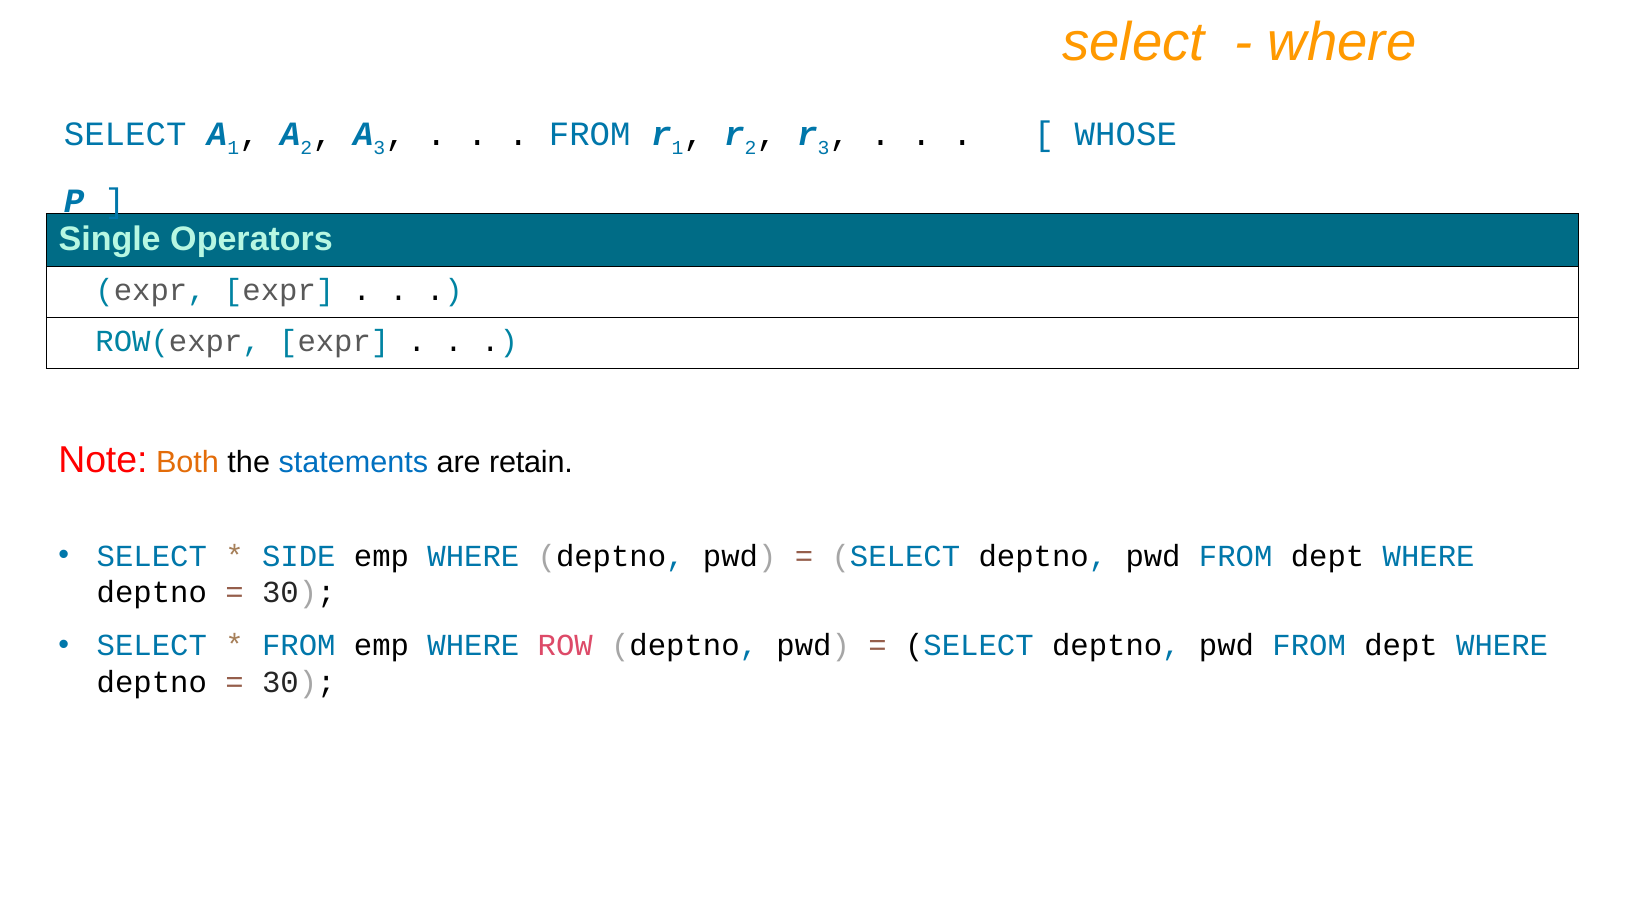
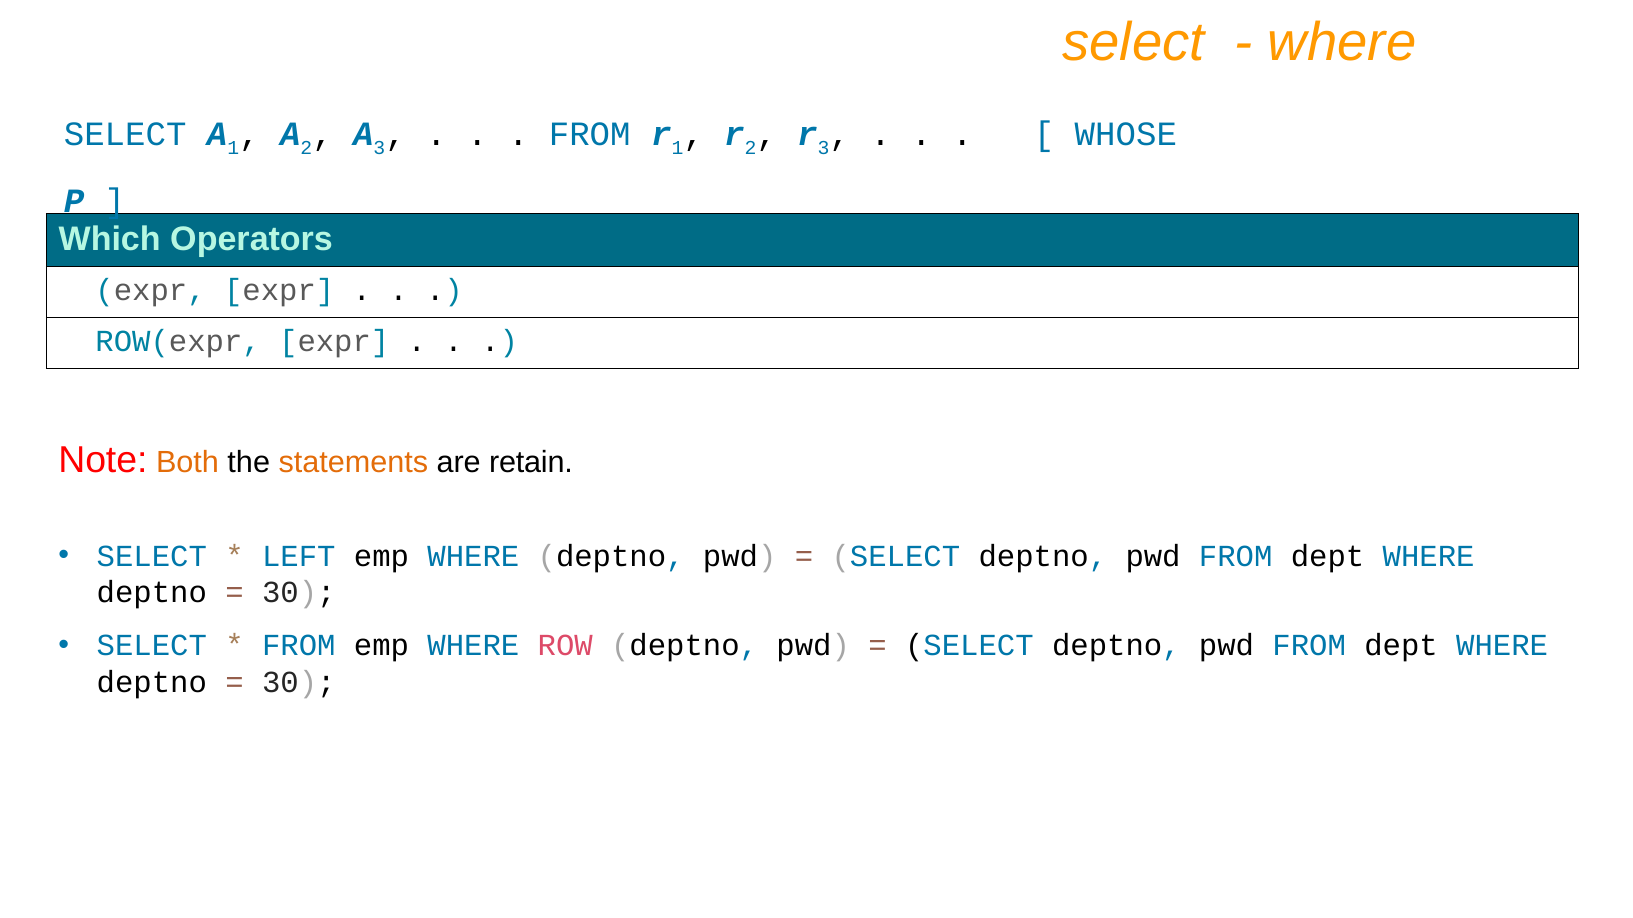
Single: Single -> Which (110, 240)
statements colour: blue -> orange (353, 462)
SIDE: SIDE -> LEFT (299, 556)
